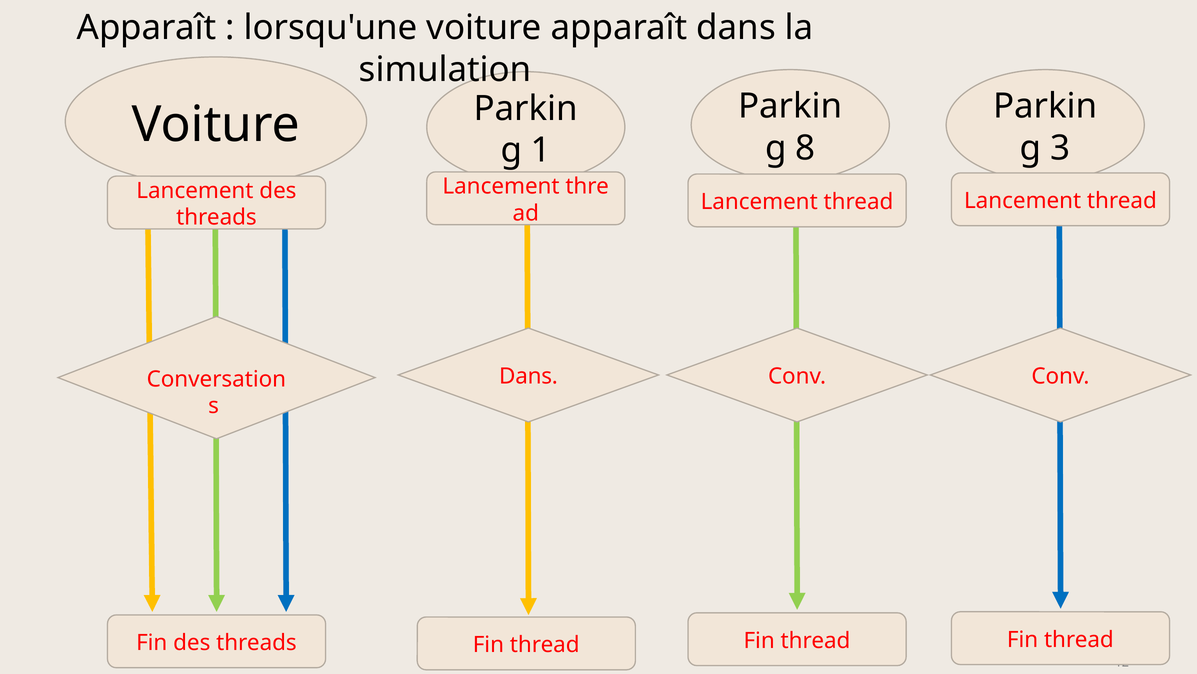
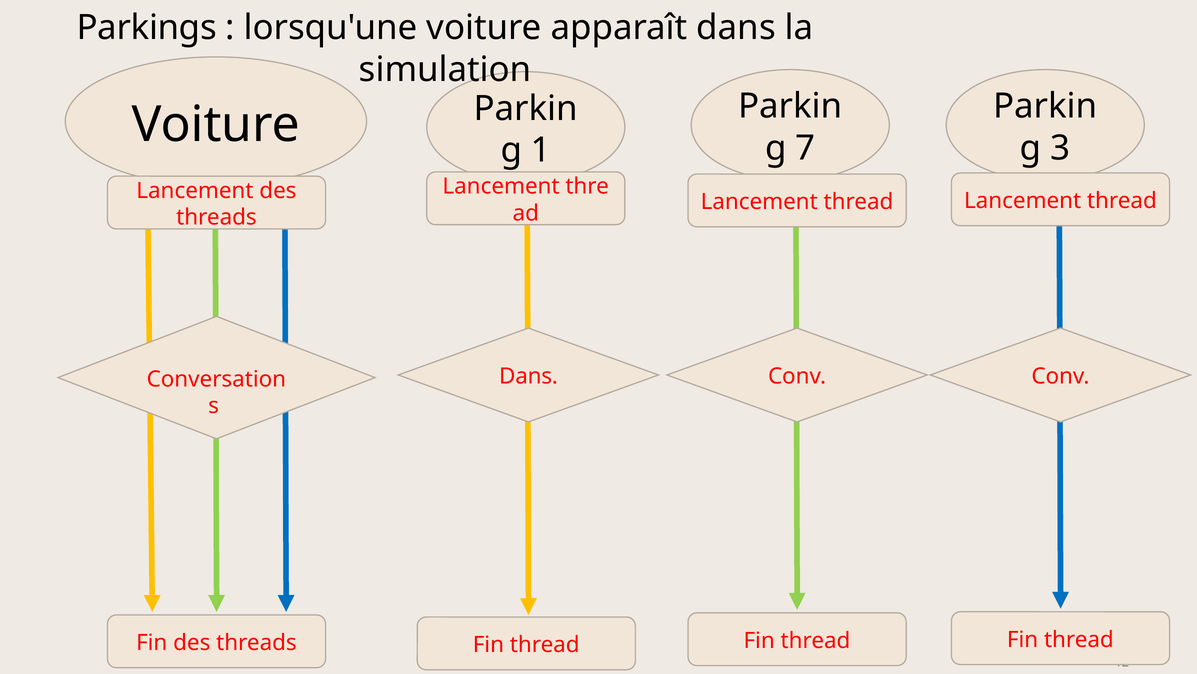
Apparaît: Apparaît -> Parkings (147, 28)
8: 8 -> 7 (805, 148)
